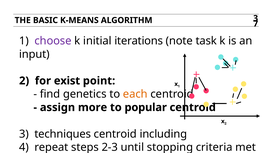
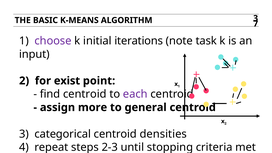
find genetics: genetics -> centroid (85, 94)
each colour: orange -> purple (135, 94)
popular: popular -> general (146, 107)
techniques: techniques -> categorical (63, 134)
including: including -> densities (163, 134)
